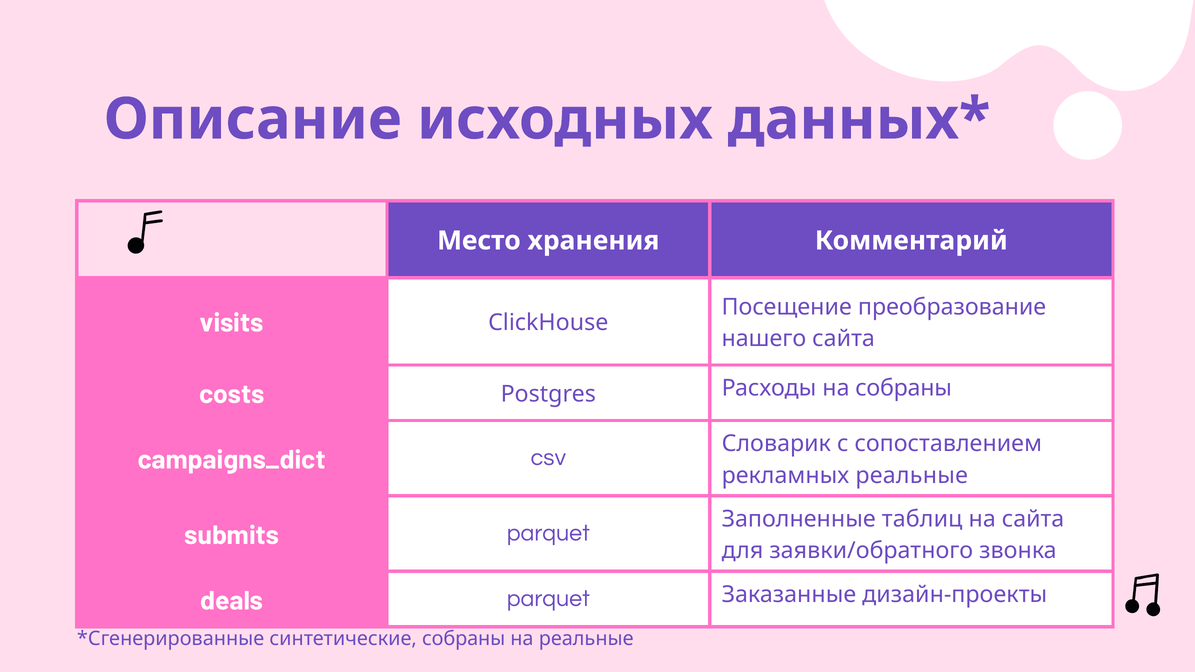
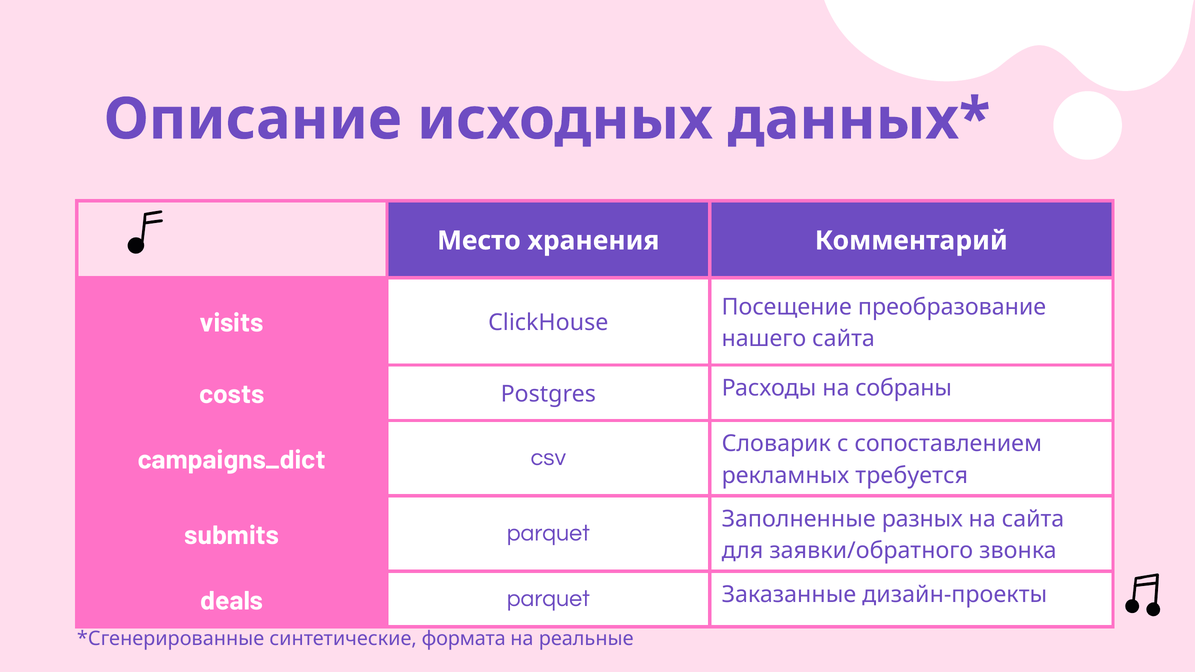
рекламных реальные: реальные -> требуется (912, 476)
таблиц: таблиц -> разных (922, 519)
синтетические собраны: собраны -> формата (464, 639)
